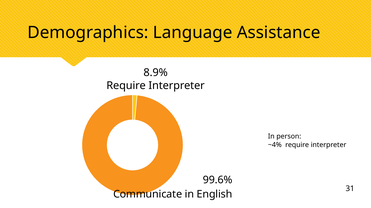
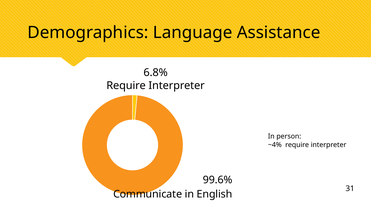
8.9%: 8.9% -> 6.8% (156, 73)
